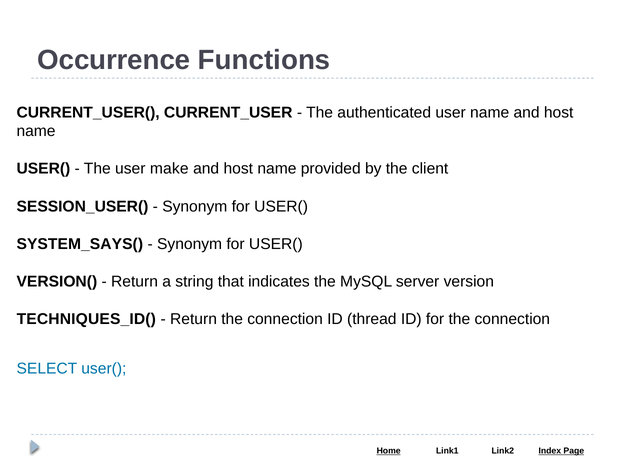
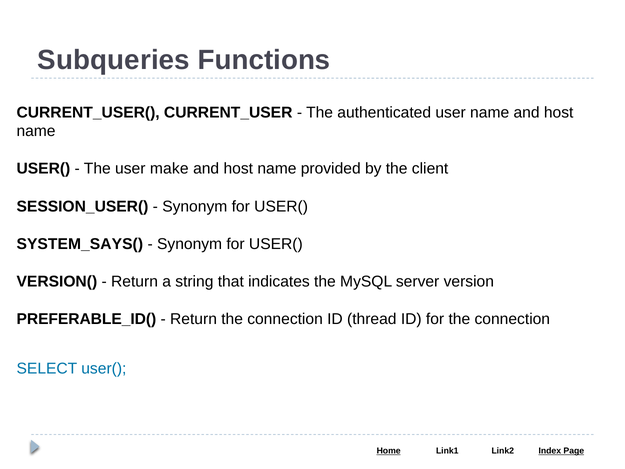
Occurrence: Occurrence -> Subqueries (114, 60)
TECHNIQUES_ID(: TECHNIQUES_ID( -> PREFERABLE_ID( (86, 319)
